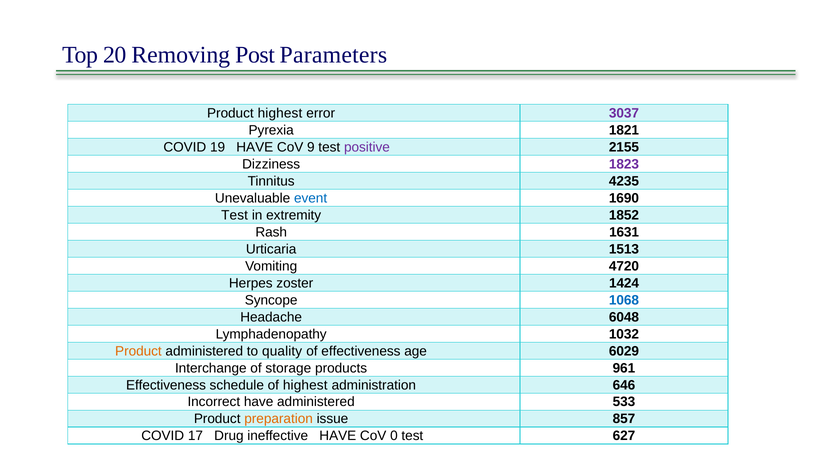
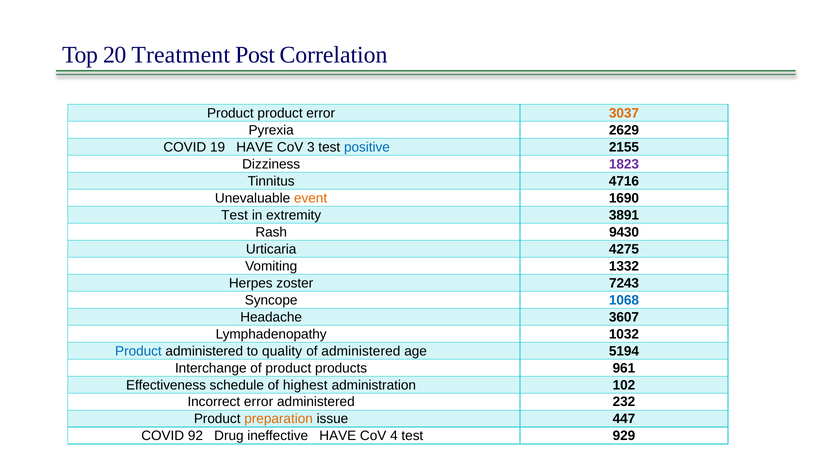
Removing: Removing -> Treatment (181, 55)
Parameters: Parameters -> Correlation (333, 55)
Product highest: highest -> product (280, 113)
3037 colour: purple -> orange (624, 113)
1821: 1821 -> 2629 (624, 130)
9: 9 -> 3 (311, 147)
positive colour: purple -> blue (367, 147)
4235: 4235 -> 4716 (624, 181)
event colour: blue -> orange (311, 198)
1852: 1852 -> 3891 (624, 215)
1631: 1631 -> 9430 (624, 232)
1513: 1513 -> 4275 (624, 249)
4720: 4720 -> 1332 (624, 266)
1424: 1424 -> 7243 (624, 283)
6048: 6048 -> 3607 (624, 317)
Product colour: orange -> blue (138, 351)
of effectiveness: effectiveness -> administered (361, 351)
6029: 6029 -> 5194 (624, 351)
of storage: storage -> product (288, 368)
646: 646 -> 102 (624, 385)
Incorrect have: have -> error (259, 402)
533: 533 -> 232 (624, 402)
857: 857 -> 447 (624, 419)
17: 17 -> 92 (195, 436)
0: 0 -> 4 (394, 436)
627: 627 -> 929 (624, 436)
